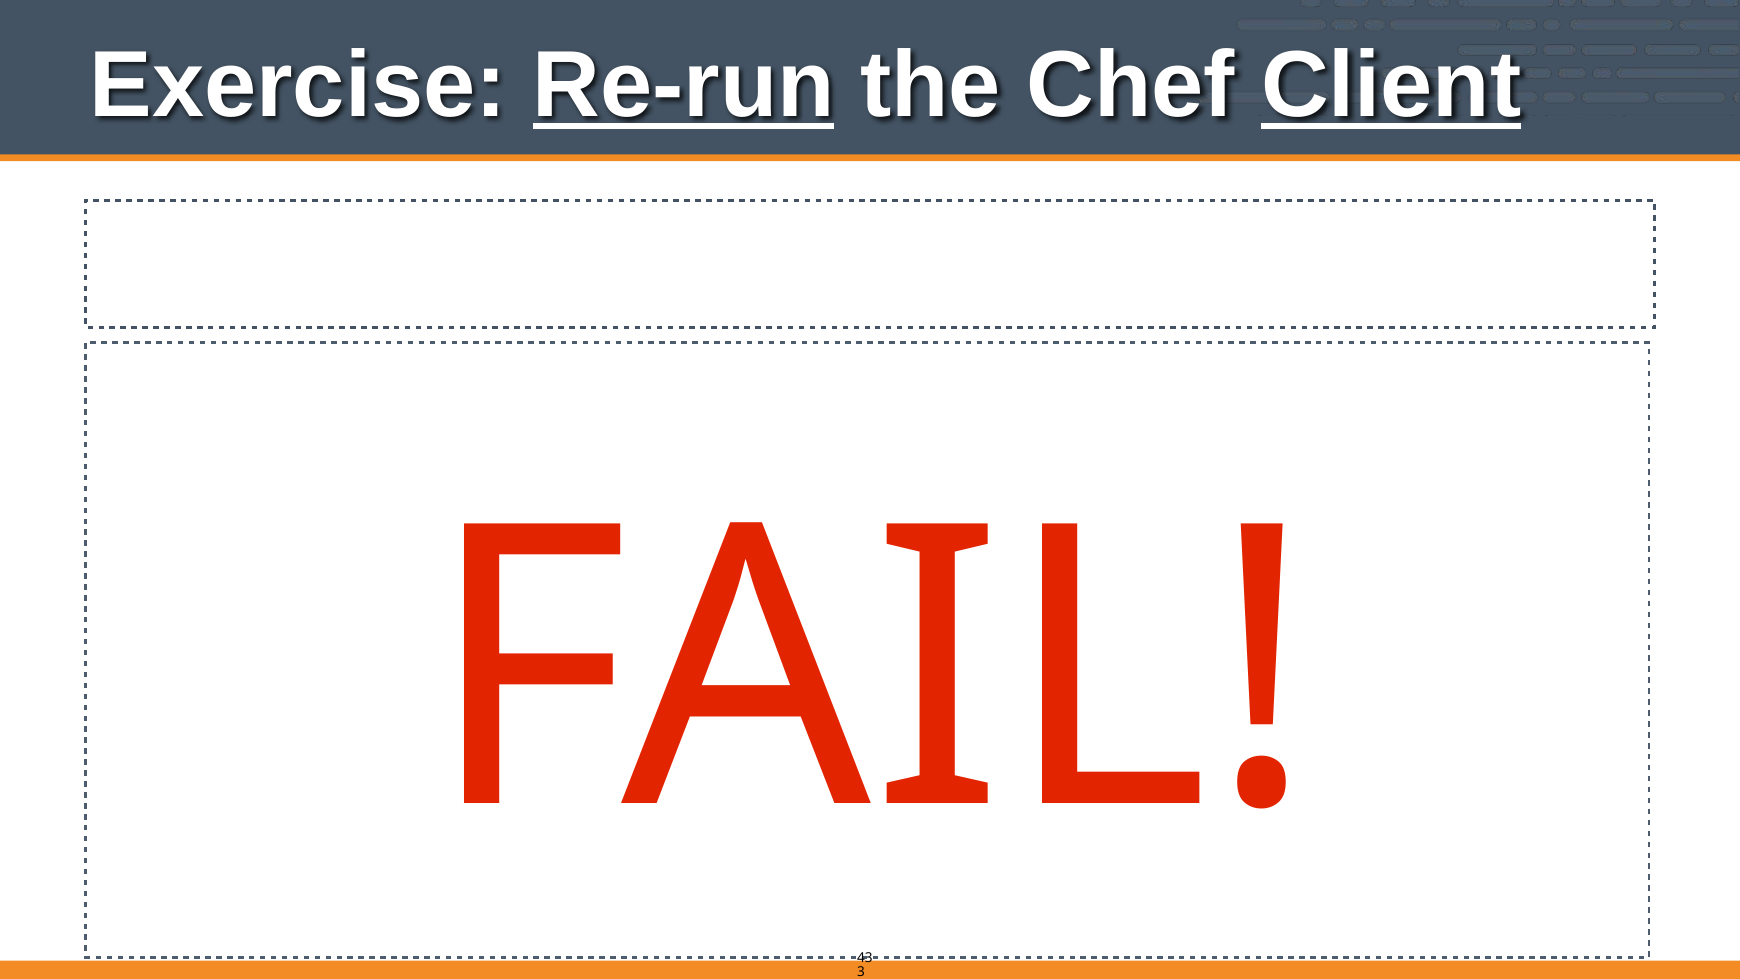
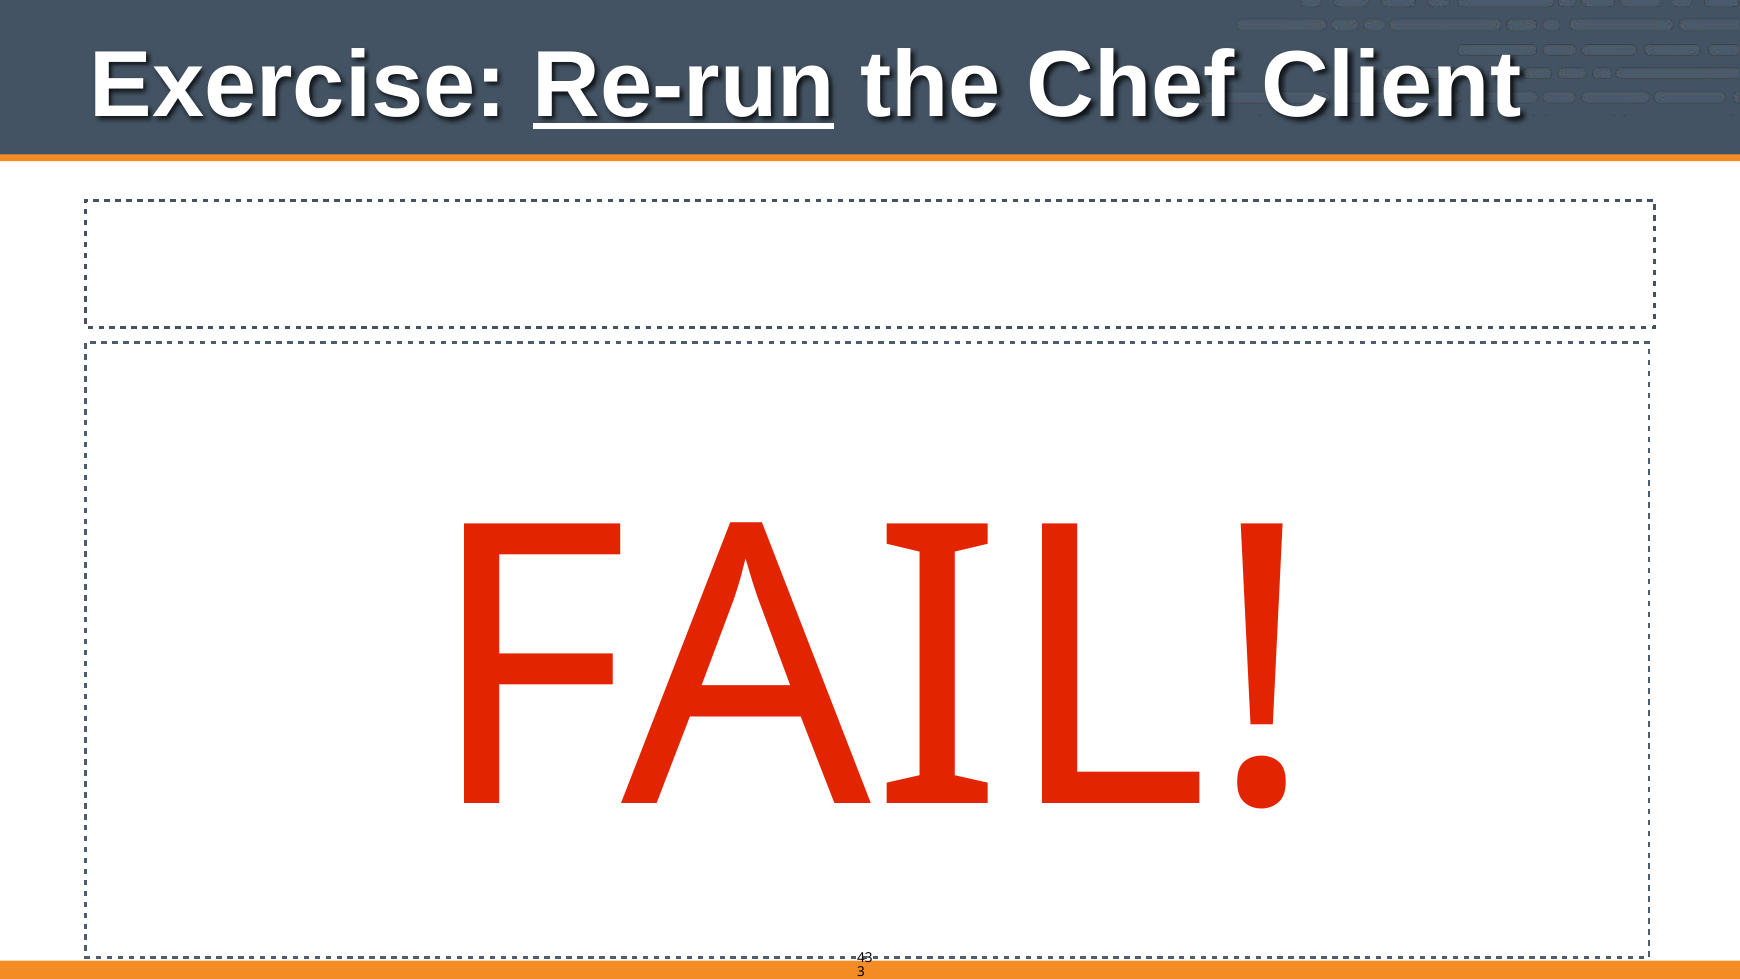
Client underline: present -> none (1391, 86)
